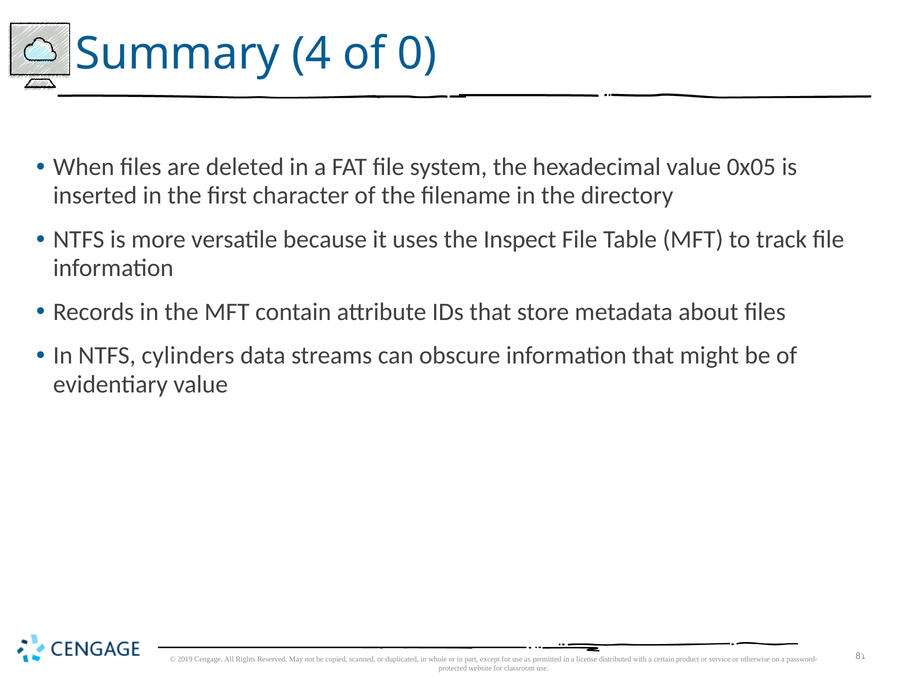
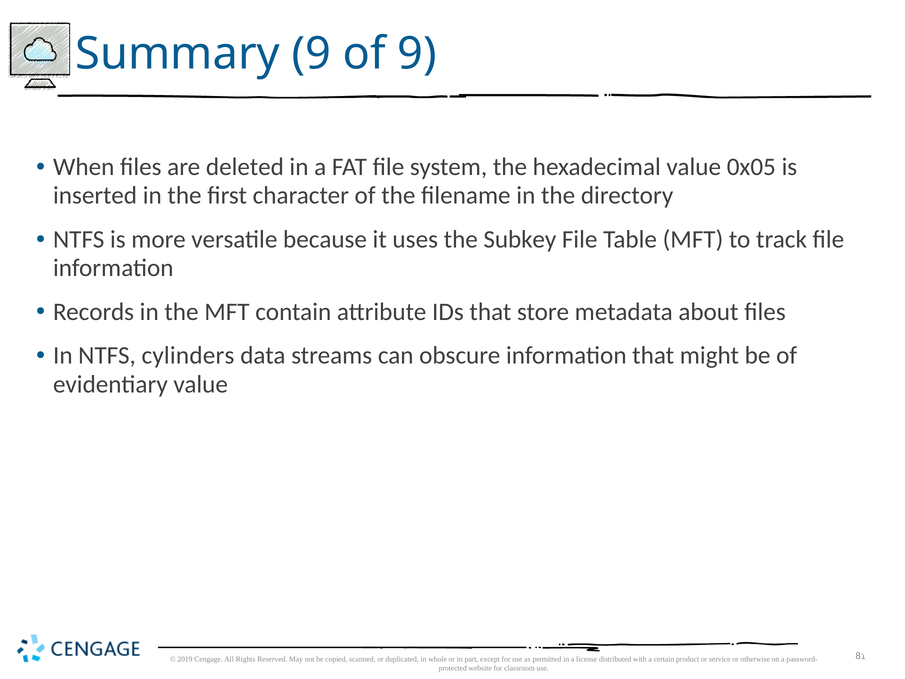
Summary 4: 4 -> 9 (311, 54)
of 0: 0 -> 9 (417, 54)
Inspect: Inspect -> Subkey (520, 239)
